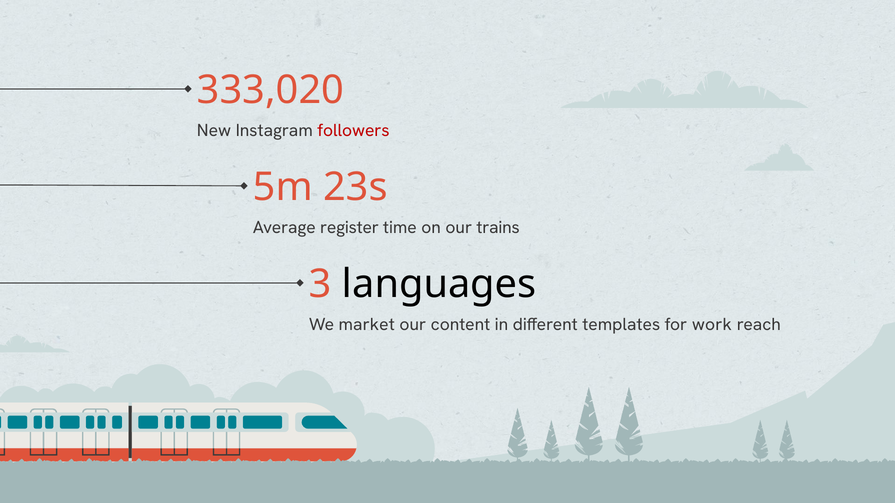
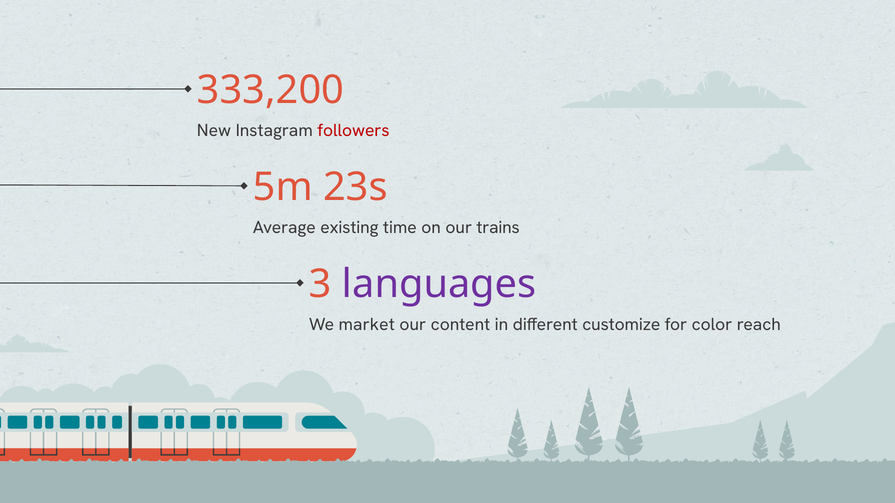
333,020: 333,020 -> 333,200 (270, 90)
register: register -> existing (349, 228)
languages colour: black -> purple (439, 284)
templates: templates -> customize (621, 325)
work: work -> color (712, 325)
